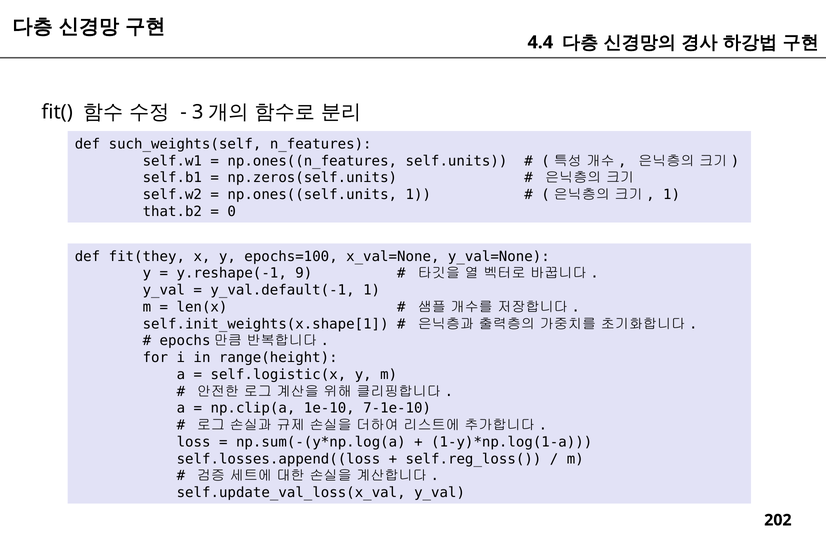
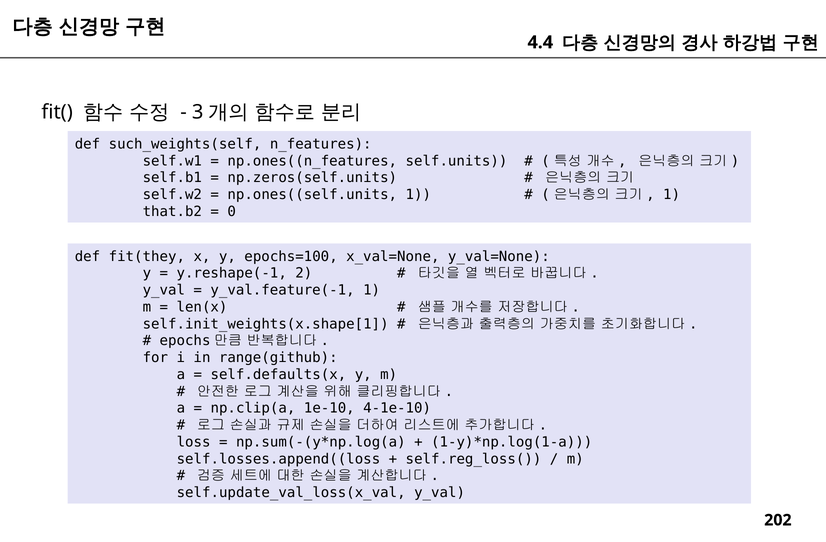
9: 9 -> 2 (304, 274)
y_val.default(-1: y_val.default(-1 -> y_val.feature(-1 (283, 290)
range(height: range(height -> range(github (278, 358)
self.logistic(x: self.logistic(x -> self.defaults(x (278, 375)
7-1e-10: 7-1e-10 -> 4-1e-10 (397, 409)
